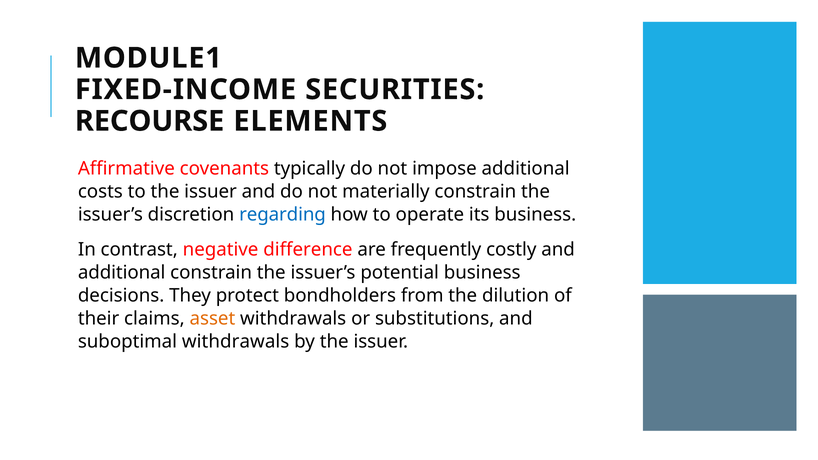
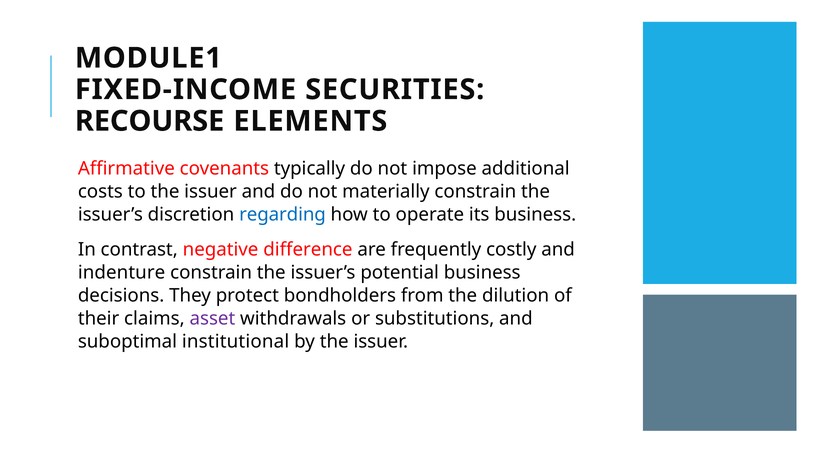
additional: additional -> indenture (122, 273)
asset colour: orange -> purple (212, 319)
suboptimal withdrawals: withdrawals -> institutional (236, 342)
